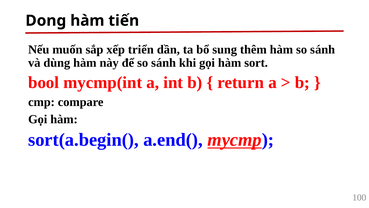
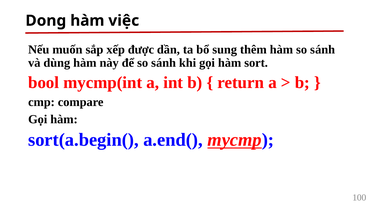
tiến: tiến -> việc (124, 21)
triển: triển -> được (141, 49)
